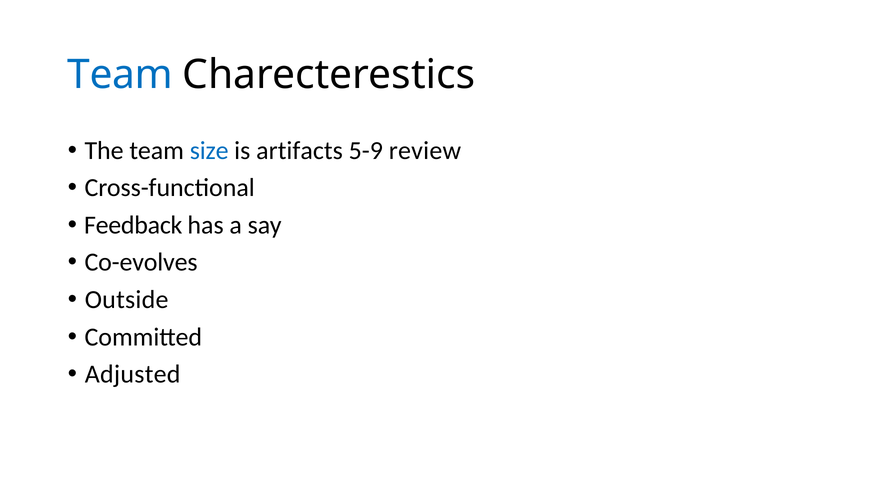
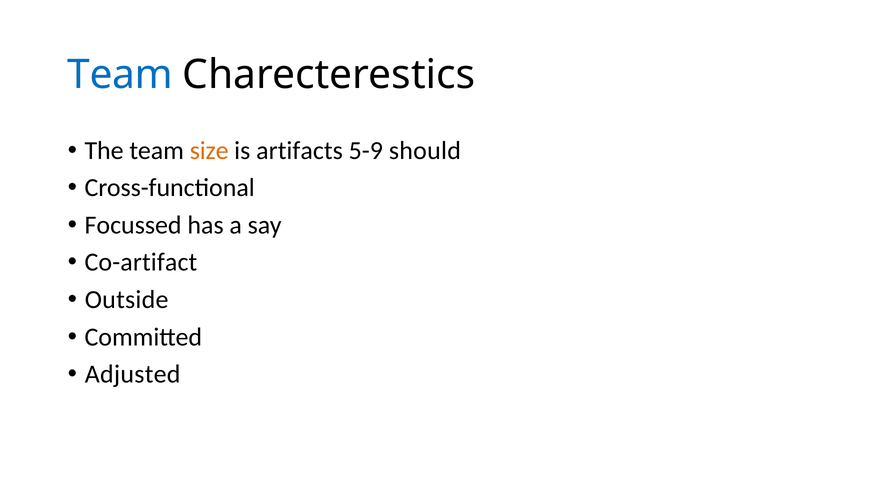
size colour: blue -> orange (209, 150)
review: review -> should (425, 150)
Feedback: Feedback -> Focussed (133, 225)
Co-evolves: Co-evolves -> Co-artifact (141, 262)
